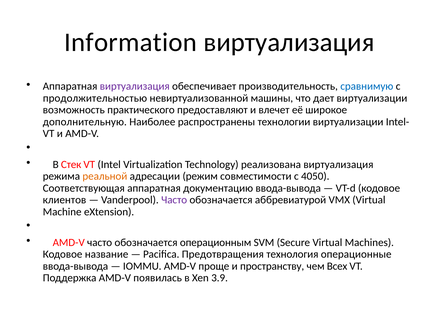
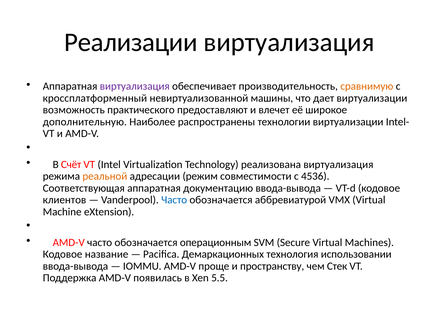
Information: Information -> Реализации (131, 42)
сравнимую colour: blue -> orange (367, 86)
продолжительностью: продолжительностью -> кроссплатформенный (95, 98)
Стек: Стек -> Счёт (71, 165)
4050: 4050 -> 4536 (315, 176)
Часто colour: purple -> blue (174, 200)
Предотвращения: Предотвращения -> Демаркационных (223, 255)
операционные: операционные -> использовании (356, 255)
Всех: Всех -> Стек (337, 266)
3.9: 3.9 -> 5.5 (220, 278)
